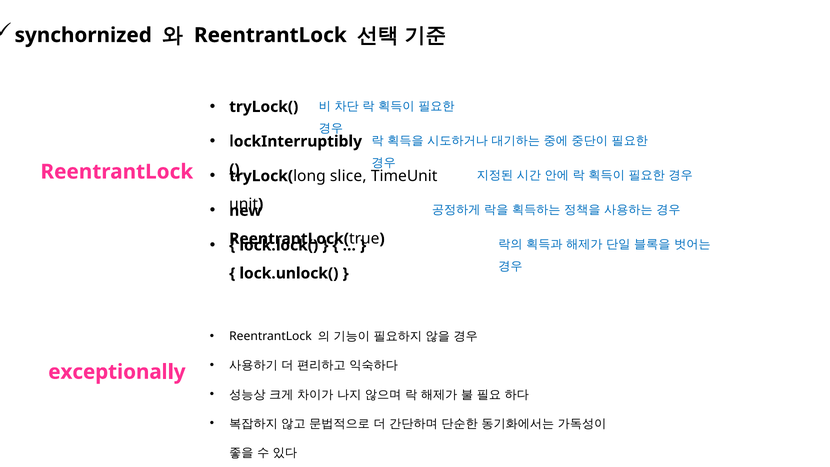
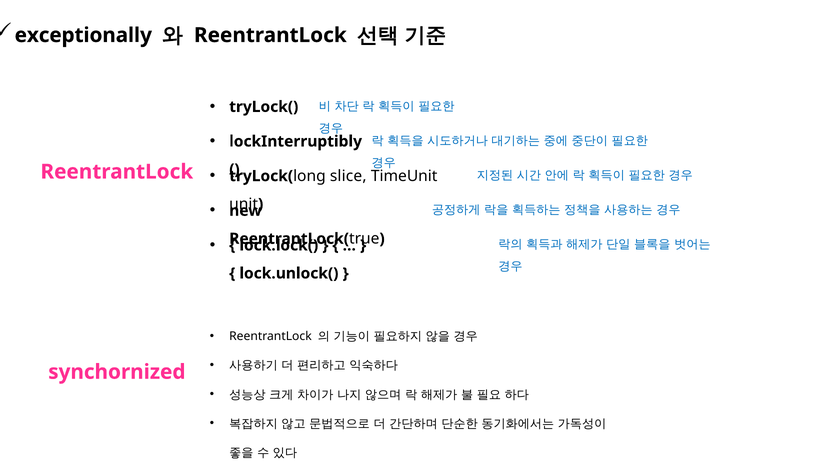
synchornized: synchornized -> exceptionally (83, 35)
exceptionally: exceptionally -> synchornized (117, 372)
